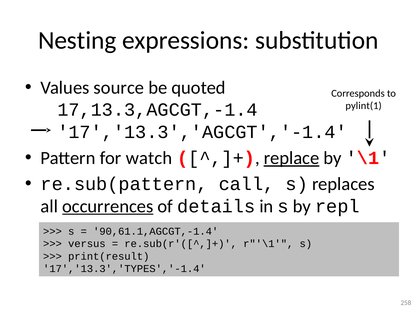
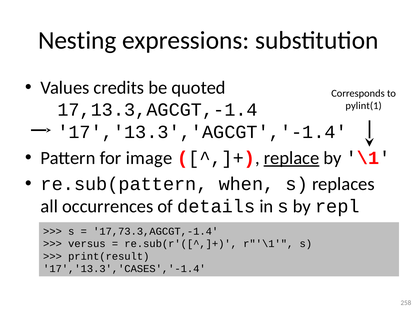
source: source -> credits (119, 87)
watch: watch -> image (149, 158)
call: call -> when (247, 184)
occurrences underline: present -> none (108, 206)
90,61.1,AGCGT,-1.4: 90,61.1,AGCGT,-1.4 -> 17,73.3,AGCGT,-1.4 (156, 231)
17','13.3','TYPES','-1.4: 17','13.3','TYPES','-1.4 -> 17','13.3','CASES','-1.4 (124, 269)
